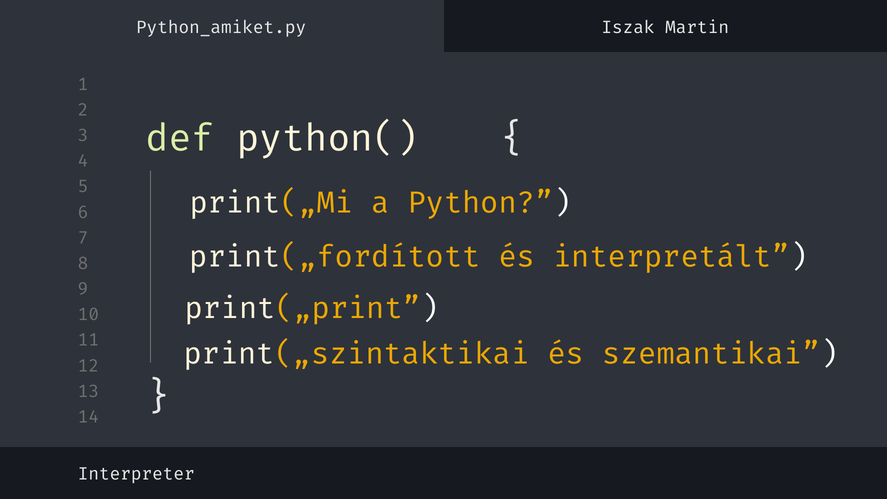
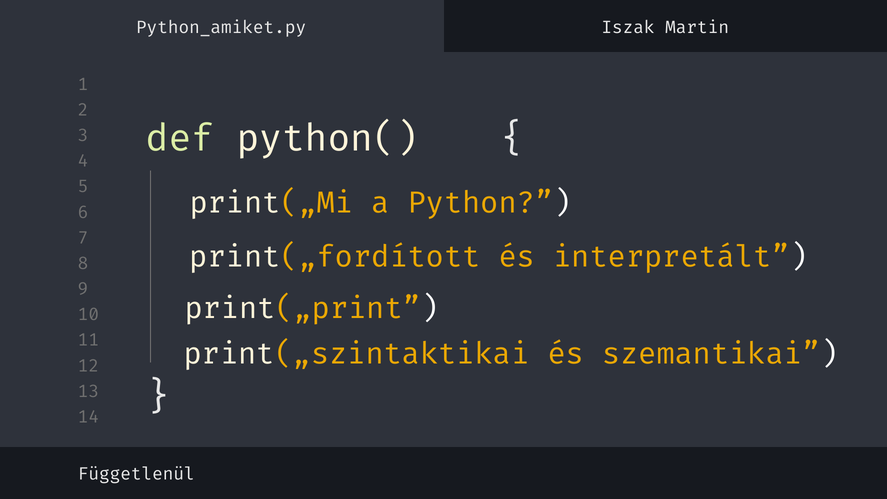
Interpreter: Interpreter -> Függetlenül (136, 474)
